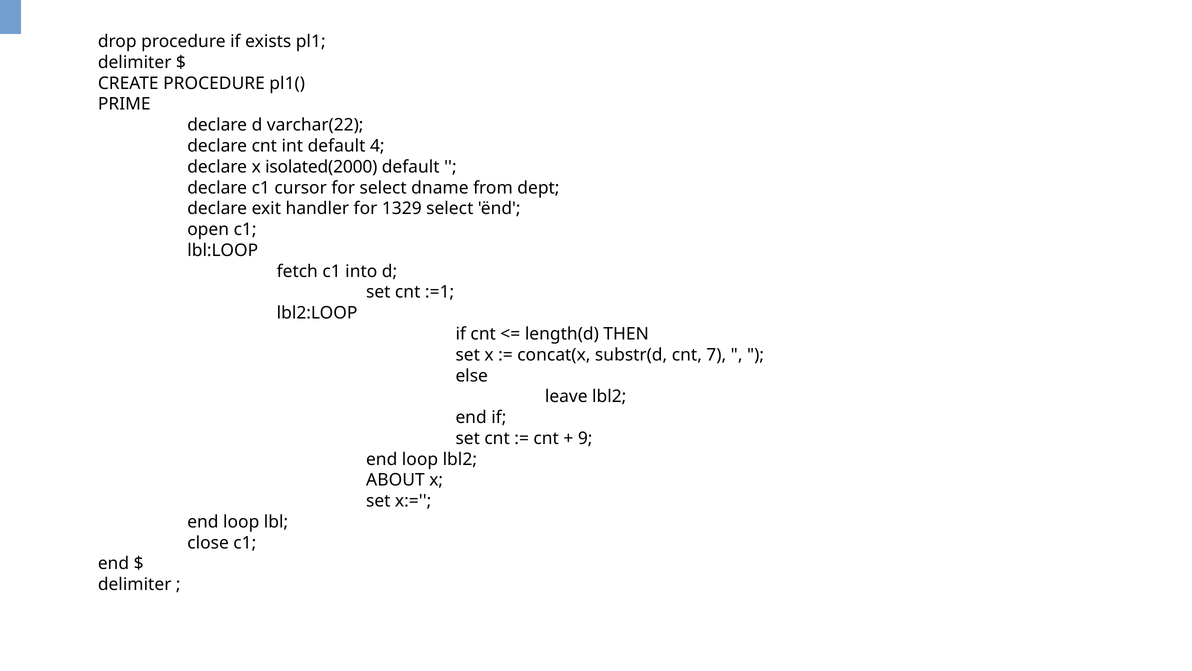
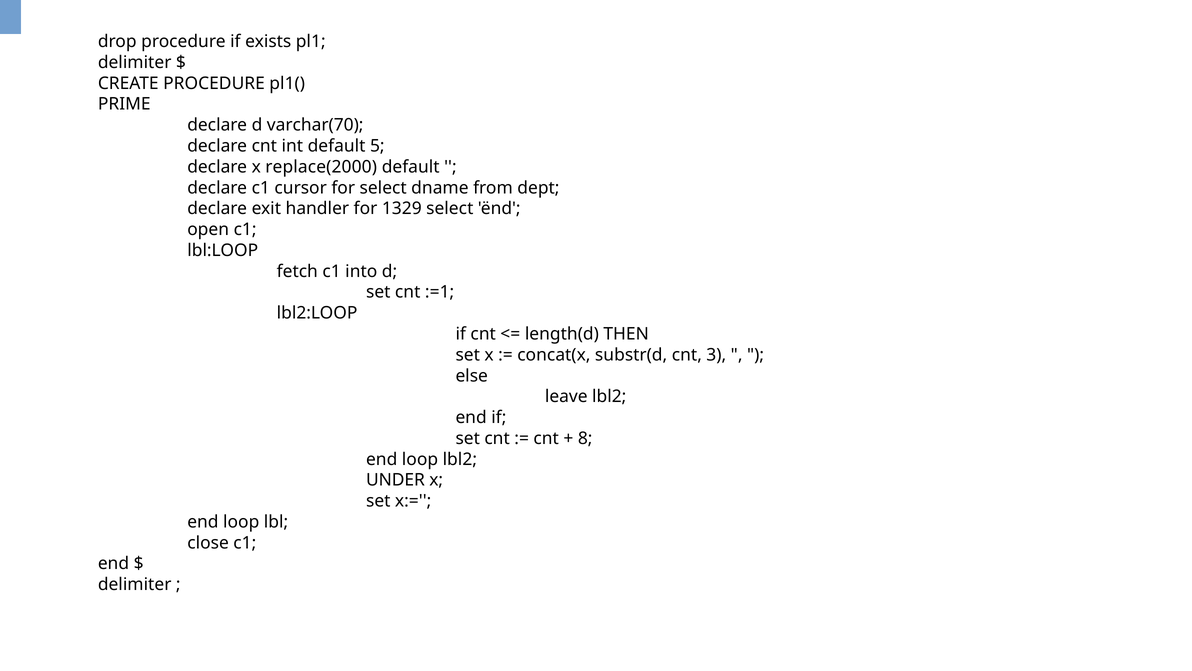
varchar(22: varchar(22 -> varchar(70 (315, 125)
4: 4 -> 5 (377, 146)
isolated(2000: isolated(2000 -> replace(2000 (321, 167)
7: 7 -> 3 (716, 355)
9: 9 -> 8 (585, 438)
ABOUT: ABOUT -> UNDER (395, 480)
